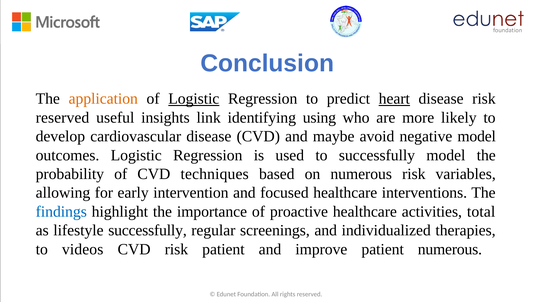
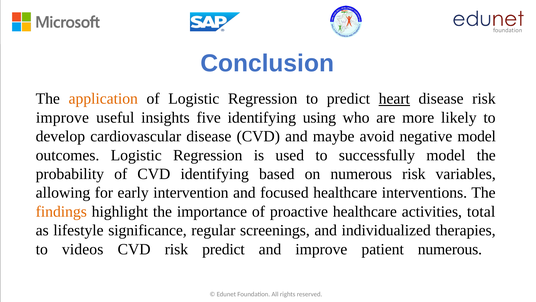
Logistic underline: present -> none (194, 99)
reserved: reserved -> improve (62, 117)
link: link -> five (209, 117)
CVD techniques: techniques -> identifying (215, 174)
findings colour: blue -> orange (61, 211)
lifestyle successfully: successfully -> significance (147, 230)
risk patient: patient -> predict (223, 249)
